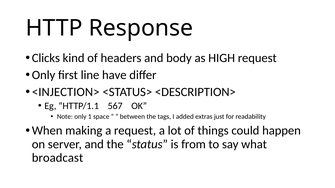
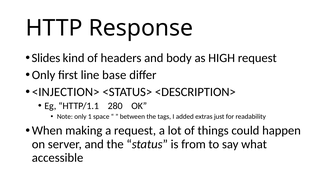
Clicks: Clicks -> Slides (46, 58)
have: have -> base (114, 75)
567: 567 -> 280 (115, 106)
broadcast: broadcast -> accessible (58, 158)
